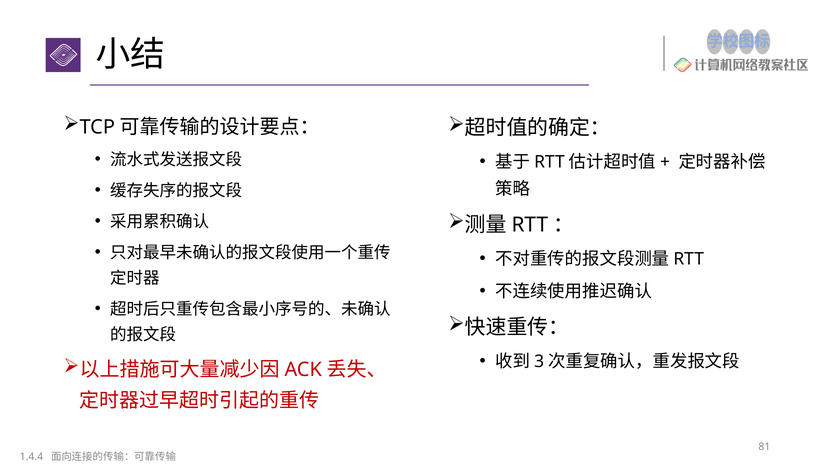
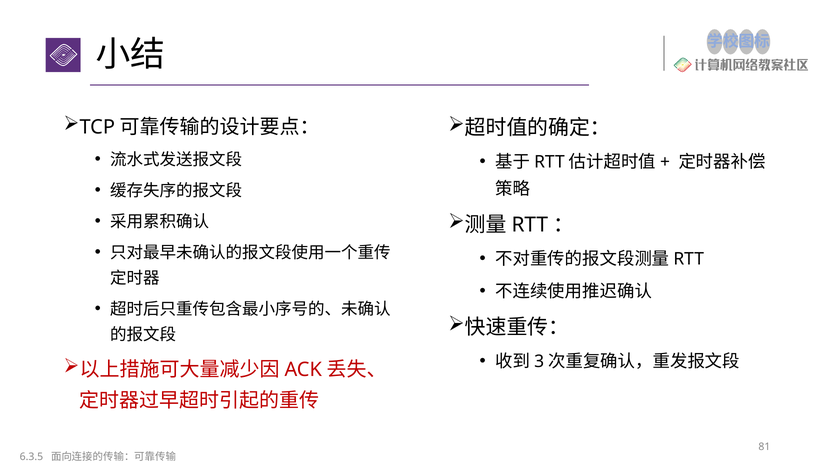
1.4.4: 1.4.4 -> 6.3.5 (31, 457)
